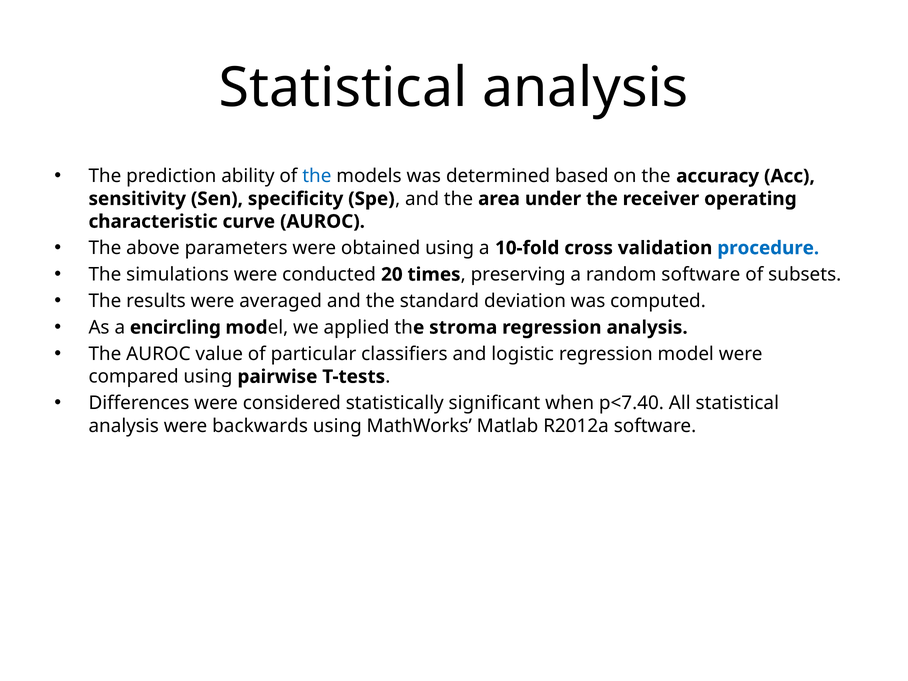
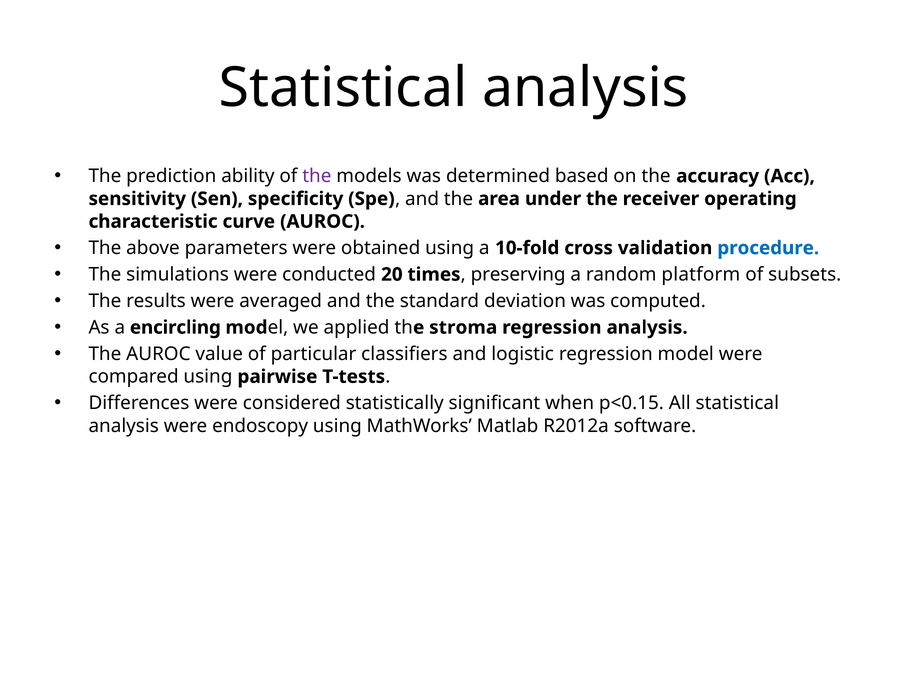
the colour: blue -> purple (317, 176)
random software: software -> platform (701, 274)
p<7.40: p<7.40 -> p<0.15 (631, 403)
backwards: backwards -> endoscopy (260, 426)
